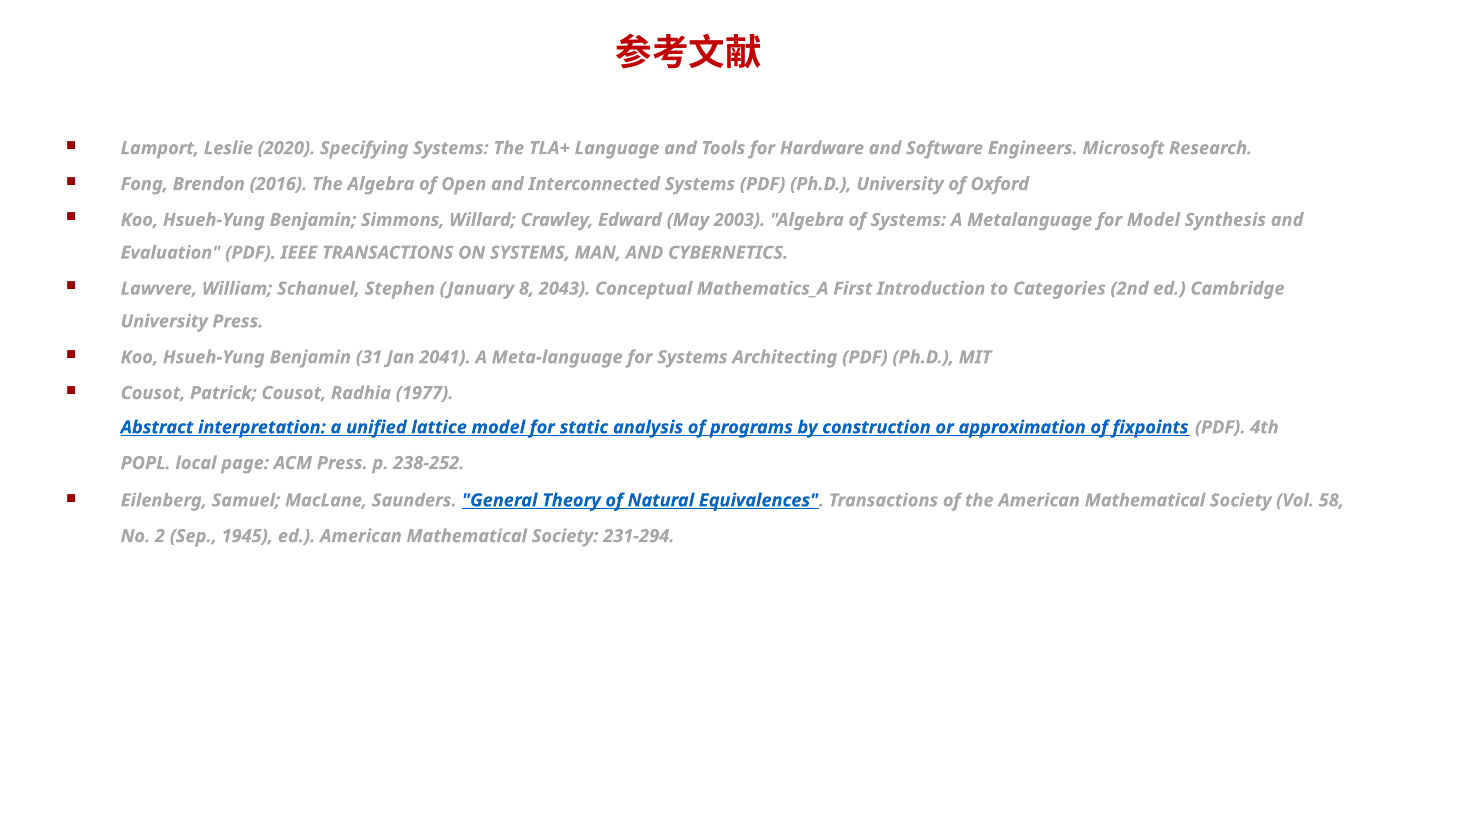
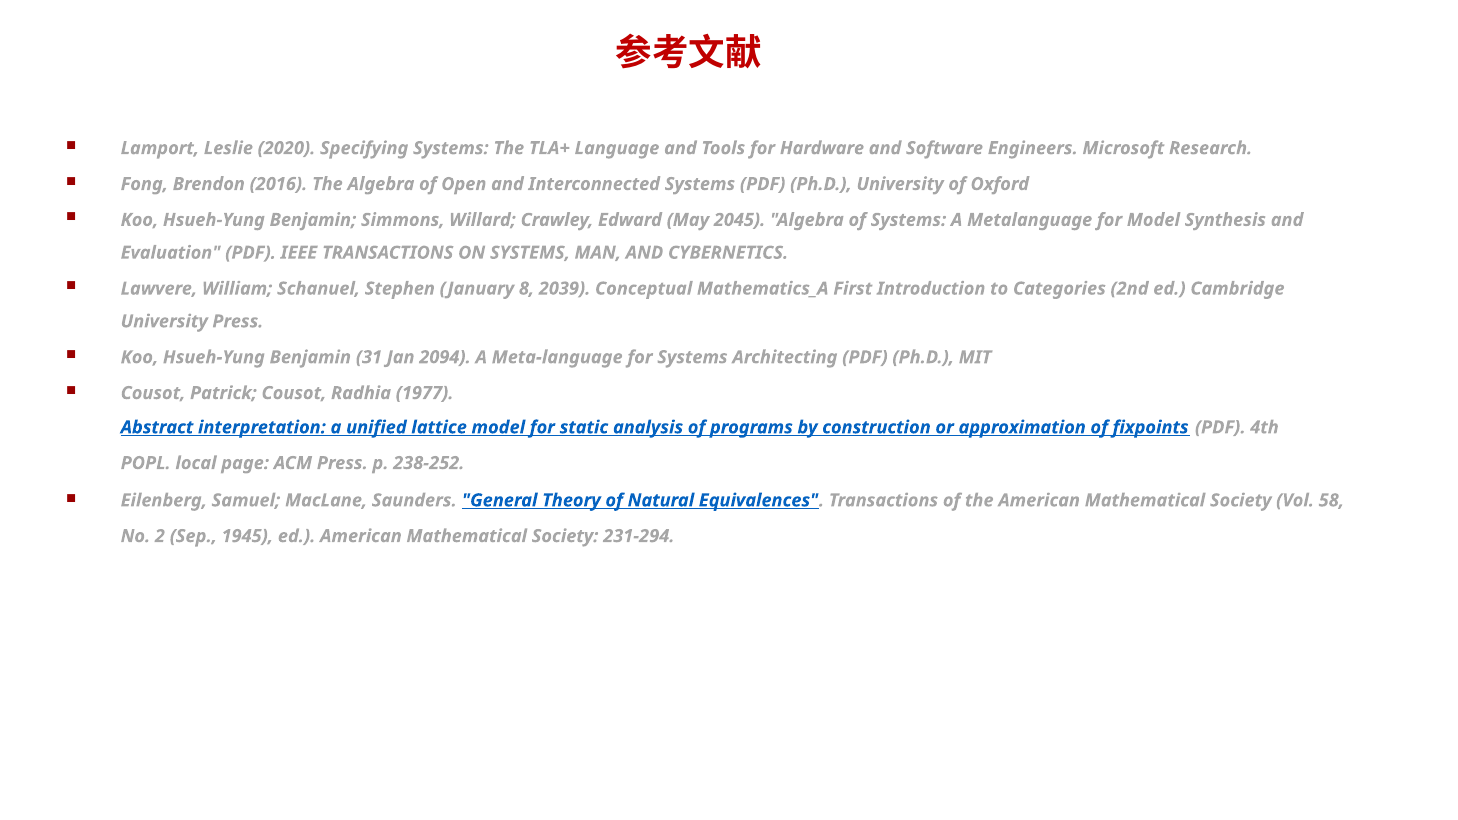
2003: 2003 -> 2045 (740, 220)
2043: 2043 -> 2039 (565, 289)
2041: 2041 -> 2094 (445, 357)
